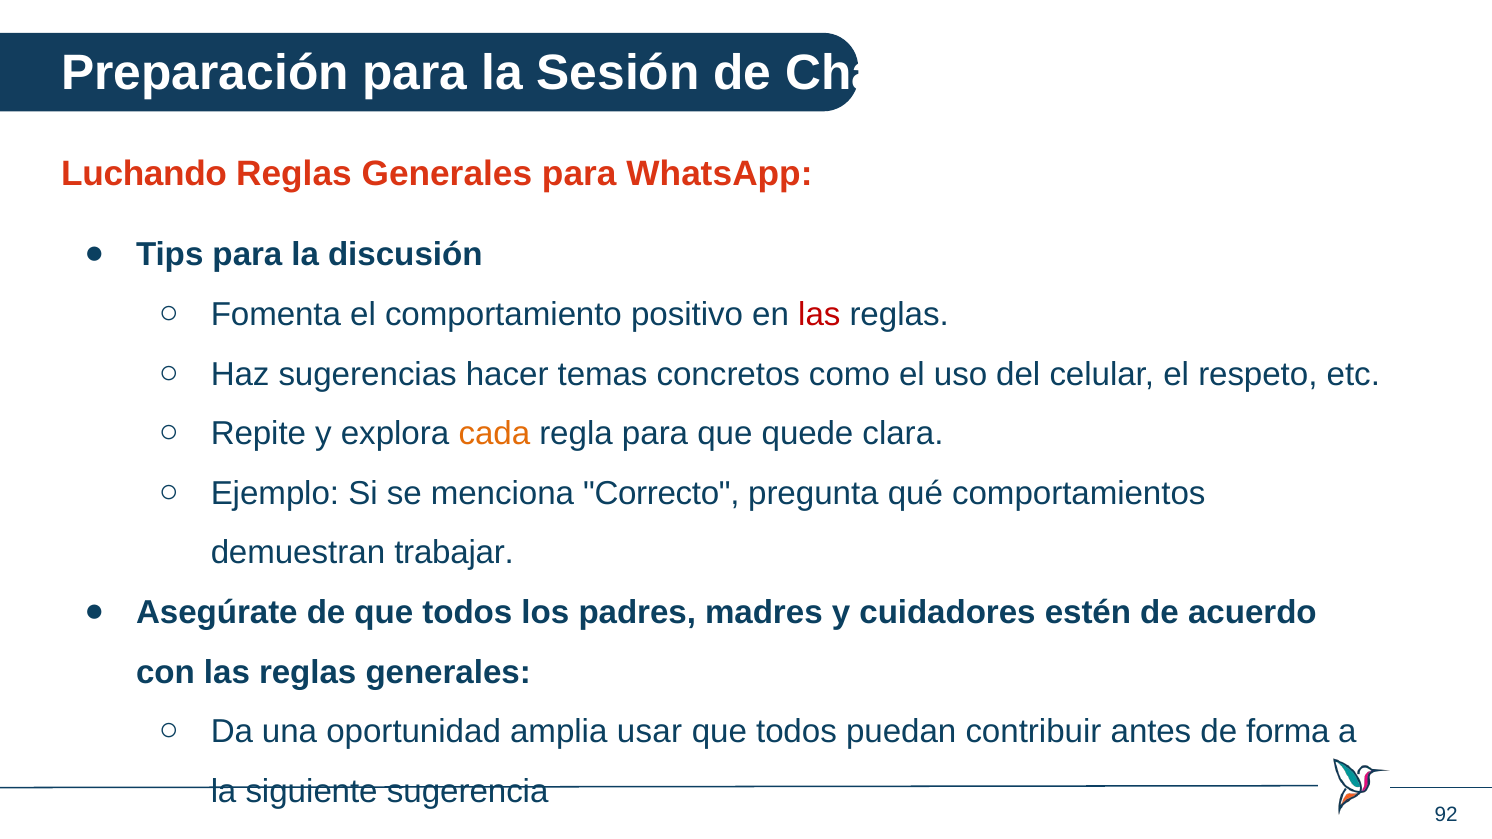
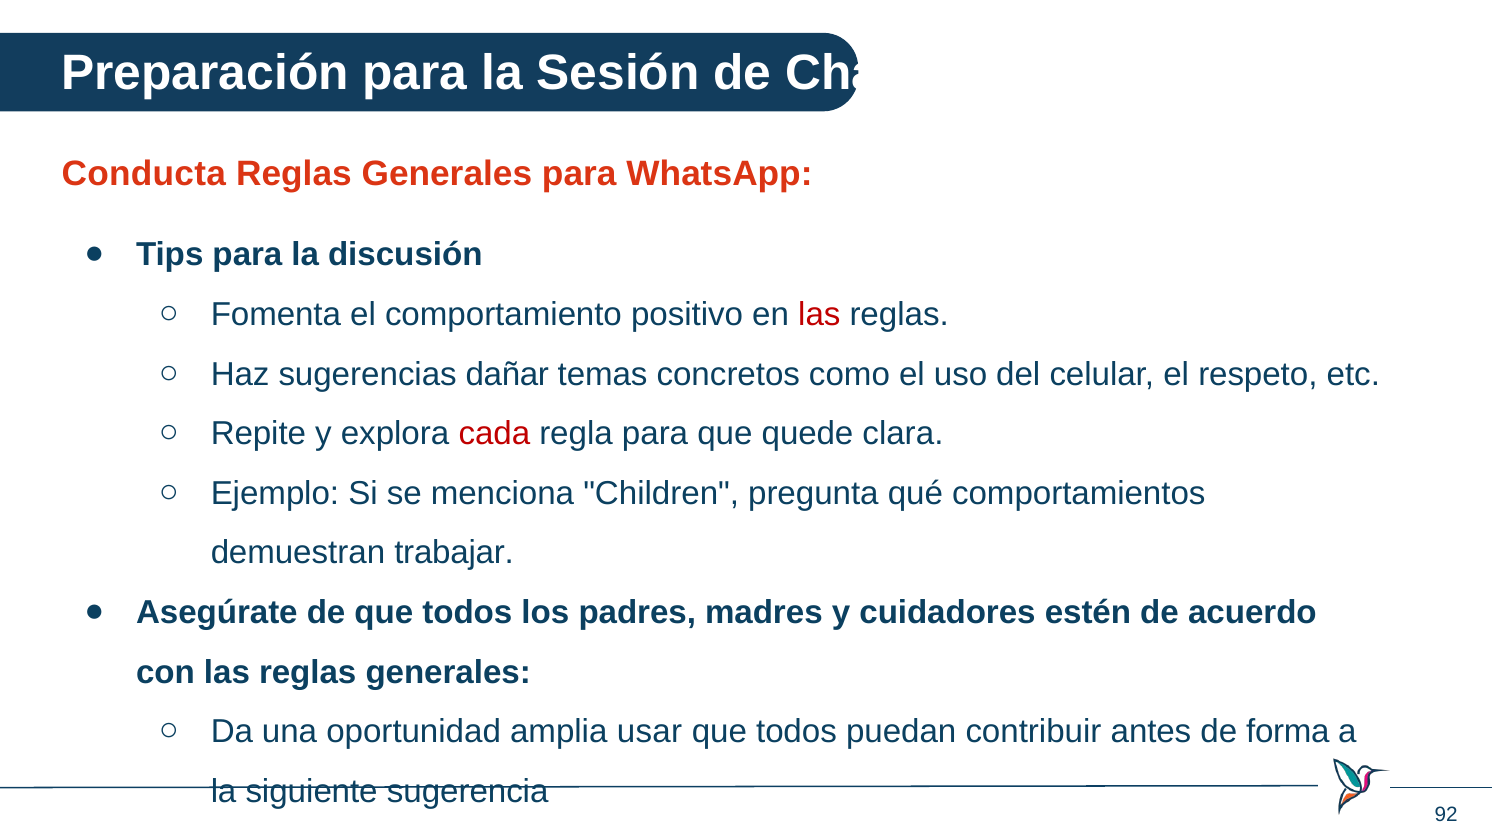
Luchando: Luchando -> Conducta (144, 174)
hacer: hacer -> dañar (507, 374)
cada colour: orange -> red (494, 434)
Correcto: Correcto -> Children (661, 494)
